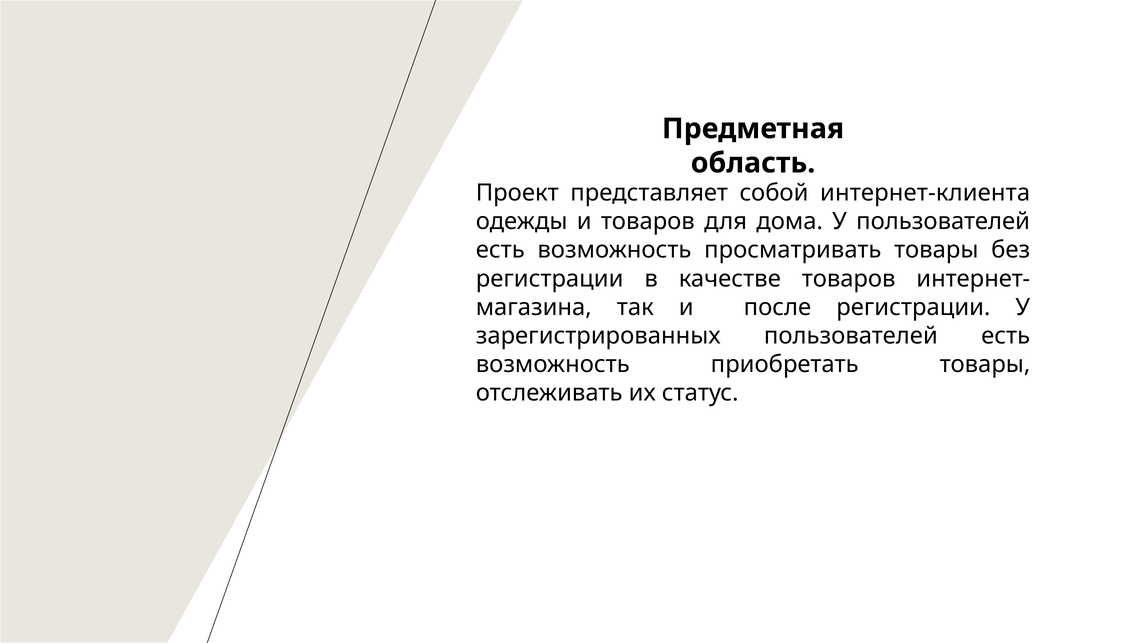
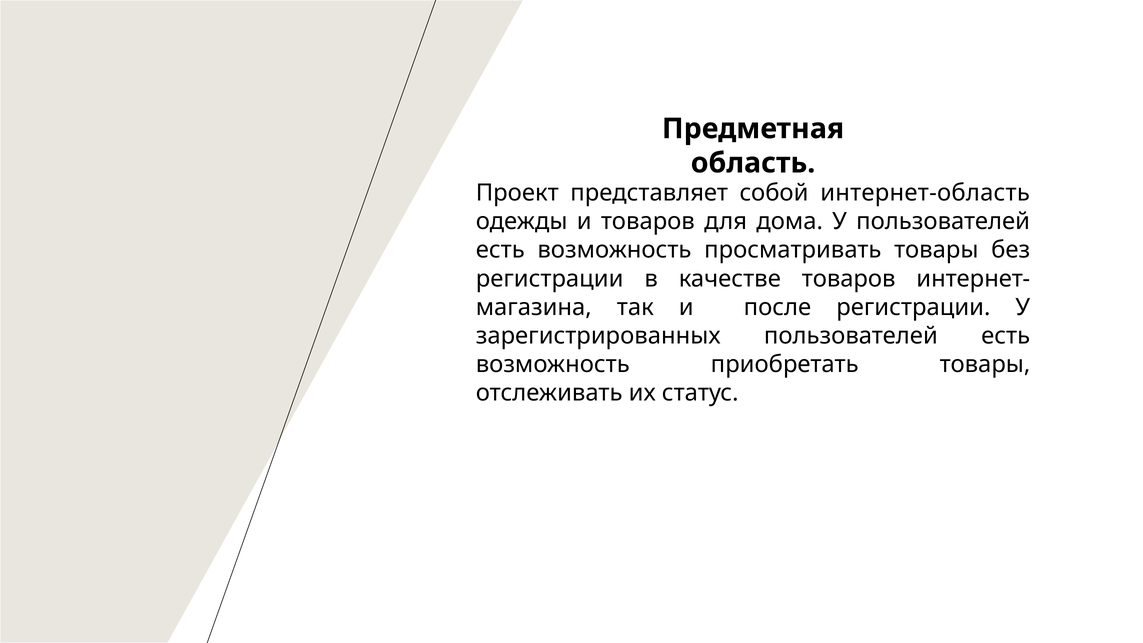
интернет-клиента: интернет-клиента -> интернет-область (925, 193)
